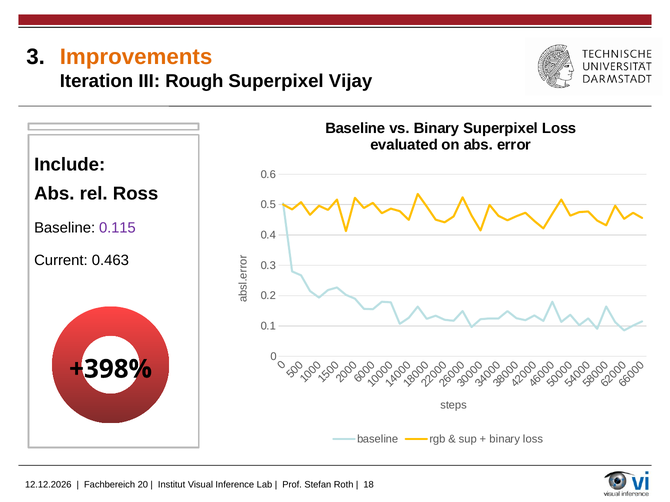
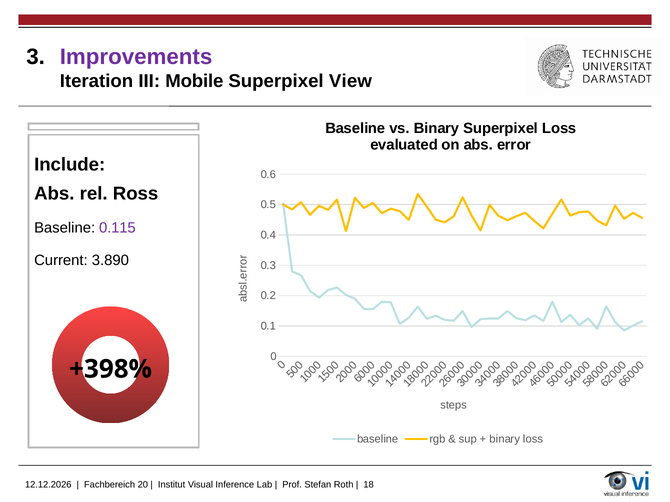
Improvements colour: orange -> purple (136, 57)
Rough: Rough -> Mobile (194, 81)
Vijay: Vijay -> View (350, 81)
0.463: 0.463 -> 3.890 (110, 261)
